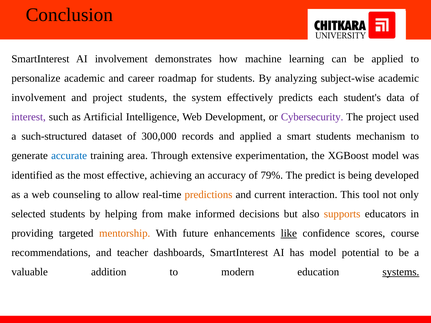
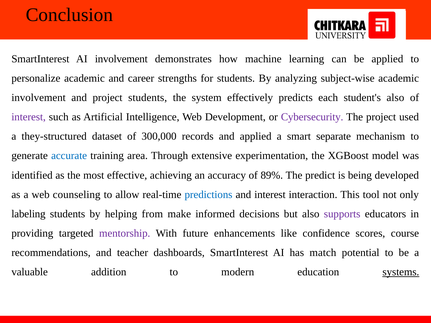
roadmap: roadmap -> strengths (177, 78)
student's data: data -> also (395, 98)
such-structured: such-structured -> they-structured (54, 136)
smart students: students -> separate (334, 136)
79%: 79% -> 89% (272, 175)
predictions colour: orange -> blue (209, 195)
and current: current -> interest (270, 195)
selected: selected -> labeling (28, 214)
supports colour: orange -> purple (342, 214)
mentorship colour: orange -> purple (125, 233)
like underline: present -> none (289, 233)
has model: model -> match (323, 253)
